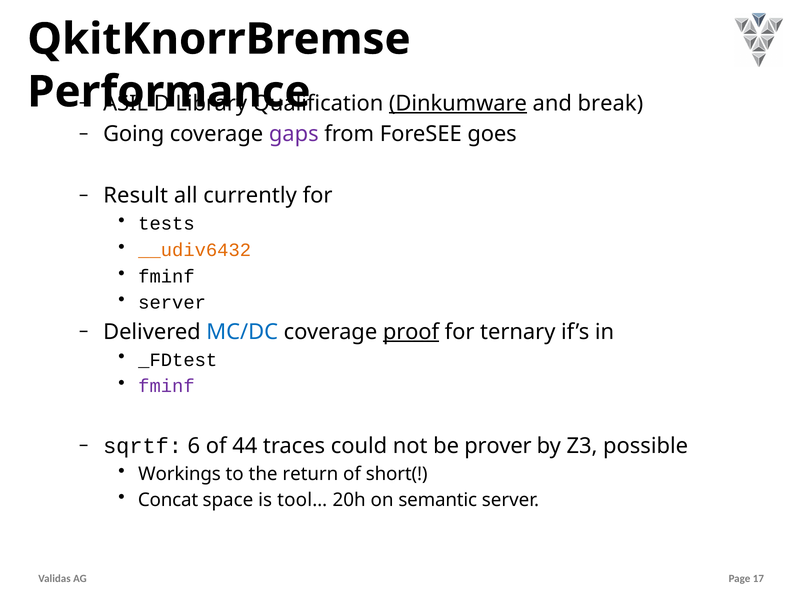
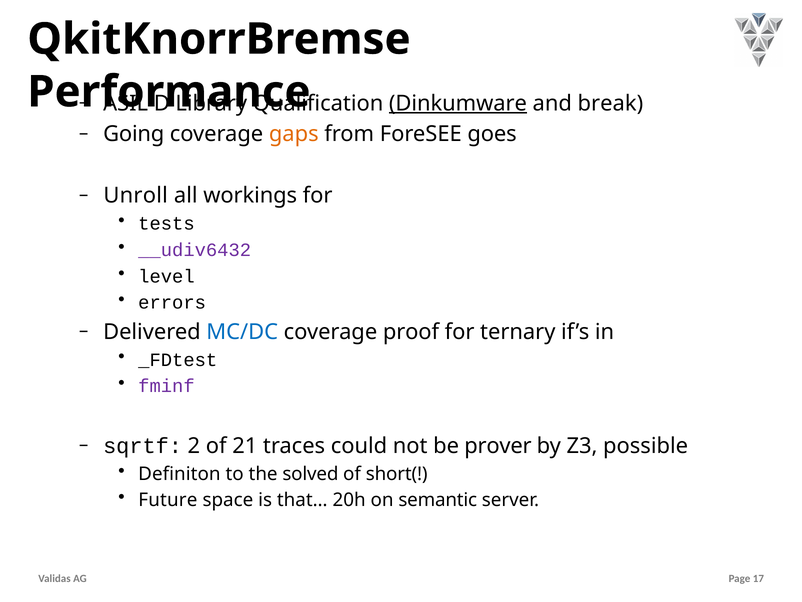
gaps colour: purple -> orange (294, 134)
Result: Result -> Unroll (136, 196)
currently: currently -> workings (250, 196)
__udiv6432 colour: orange -> purple (195, 250)
fminf: fminf -> level (166, 276)
server: server -> errors (172, 302)
proof underline: present -> none (411, 332)
6: 6 -> 2 (194, 446)
44: 44 -> 21 (245, 446)
Workings: Workings -> Definiton (179, 474)
return: return -> solved (310, 474)
Concat: Concat -> Future (168, 500)
tool…: tool… -> that… (302, 500)
